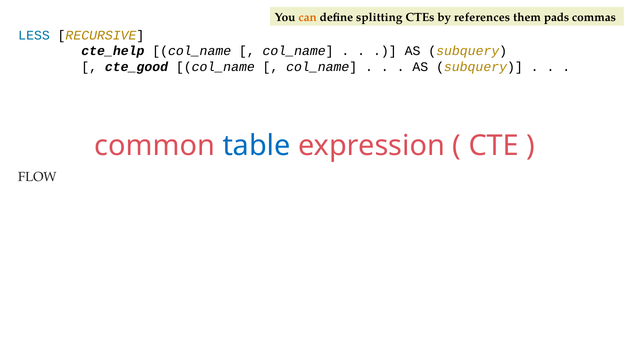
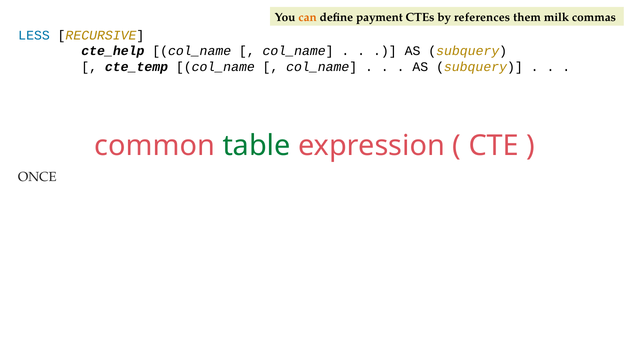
splitting: splitting -> payment (379, 17)
pads: pads -> milk (557, 17)
cte_good: cte_good -> cte_temp (137, 67)
table colour: blue -> green (257, 146)
FLOW: FLOW -> ONCE (37, 177)
